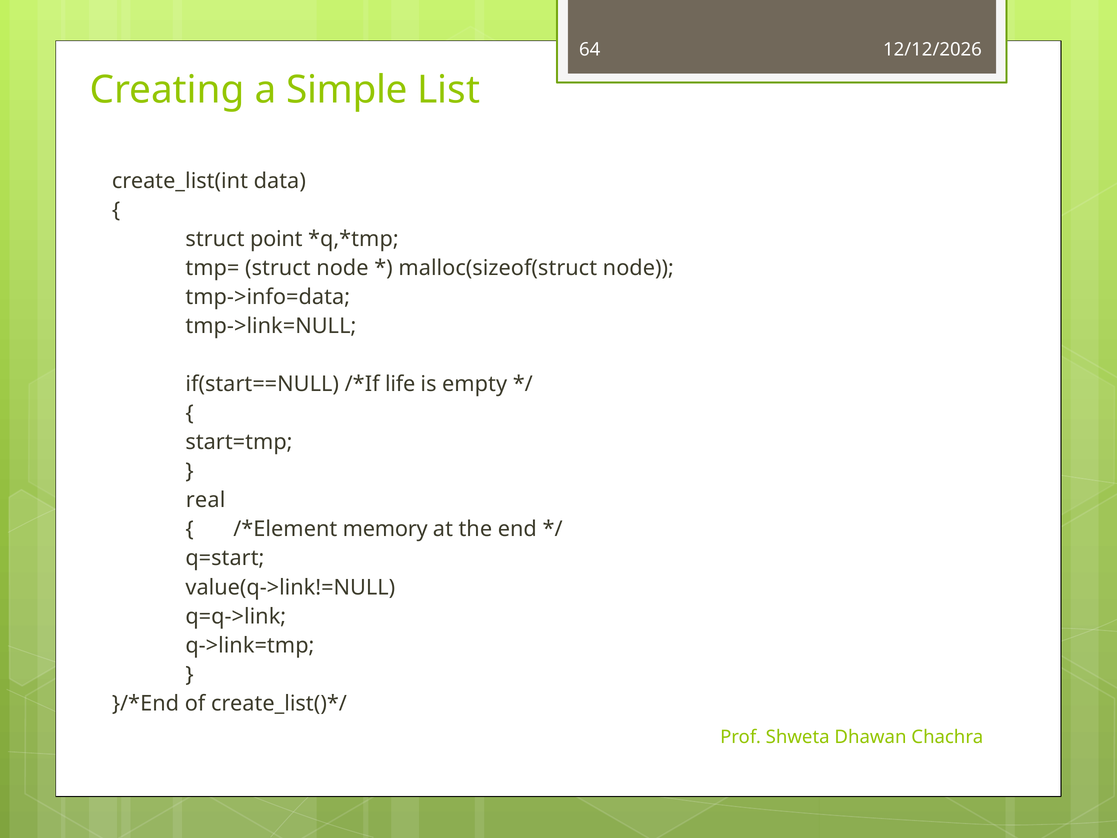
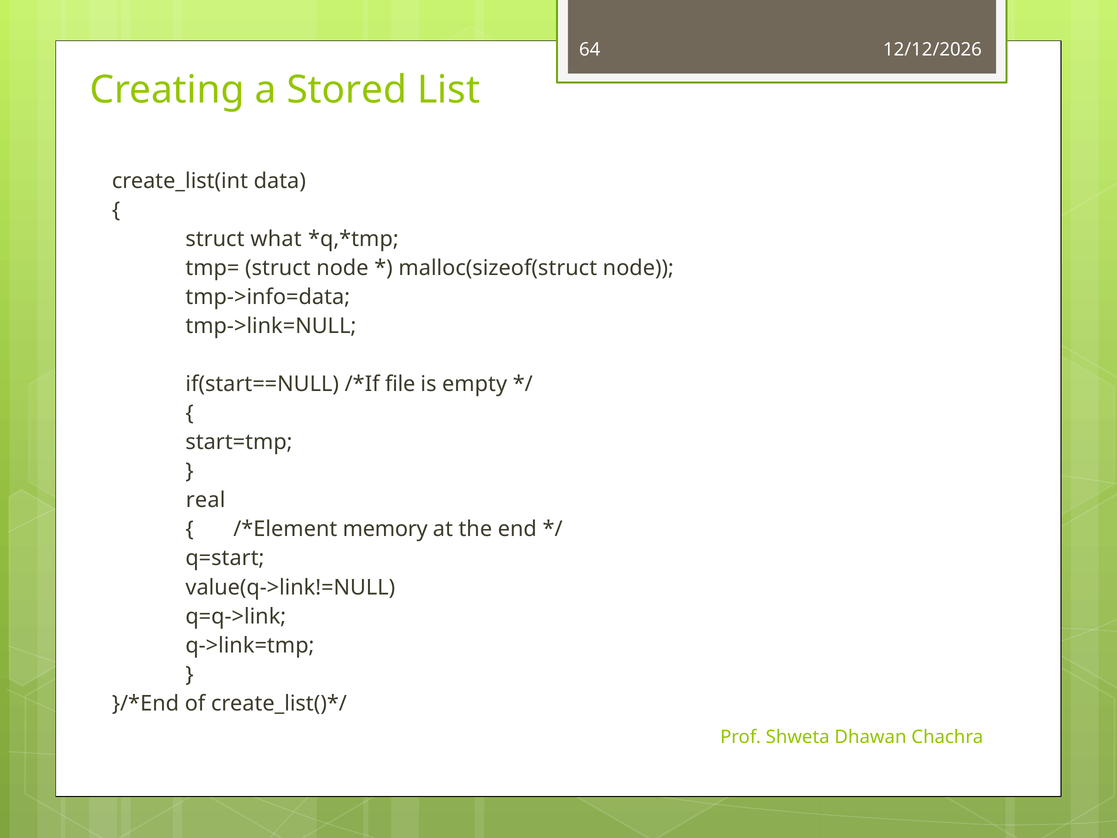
Simple: Simple -> Stored (347, 90)
point: point -> what (276, 239)
life: life -> file (400, 384)
